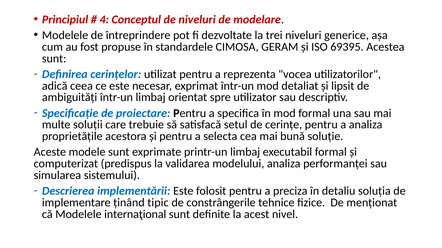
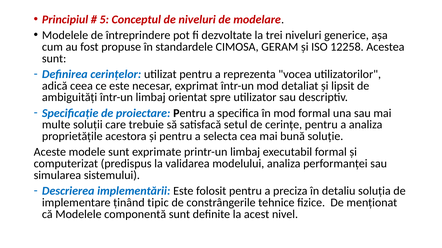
4: 4 -> 5 (104, 20)
69395: 69395 -> 12258 (347, 47)
internaţional: internaţional -> componentă (135, 215)
